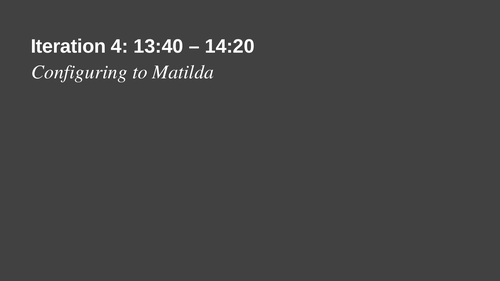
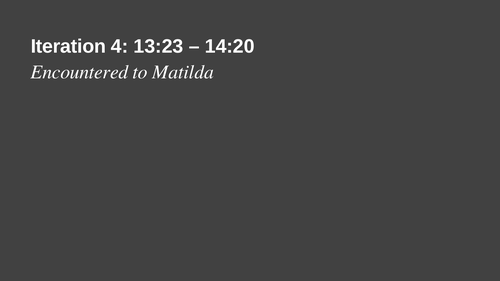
13:40: 13:40 -> 13:23 (158, 46)
Configuring: Configuring -> Encountered (79, 72)
